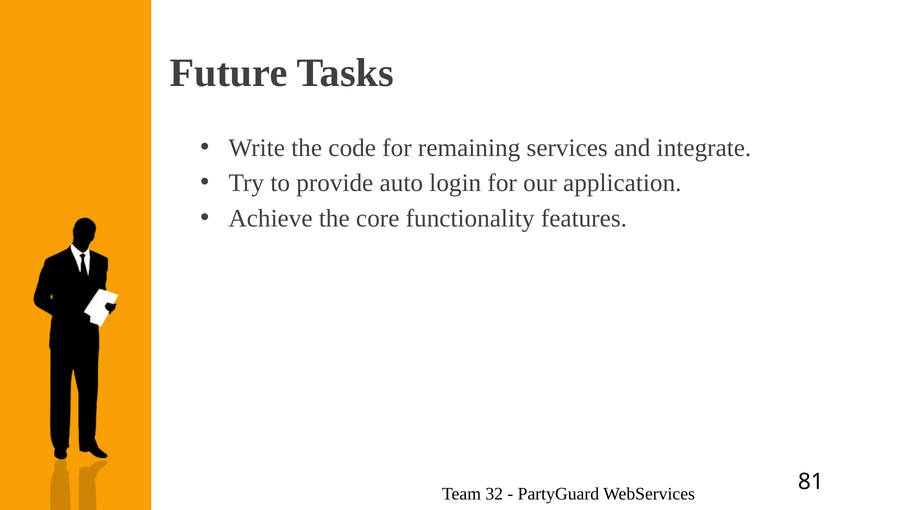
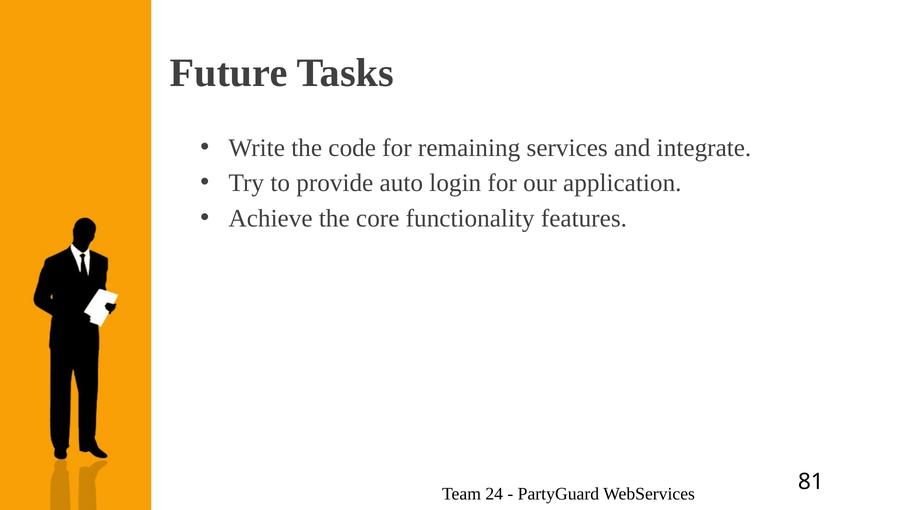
32: 32 -> 24 (494, 494)
